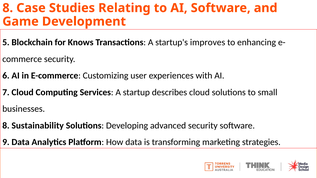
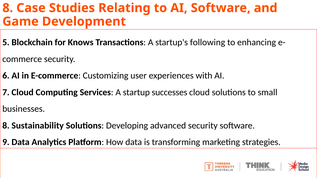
improves: improves -> following (208, 42)
describes: describes -> successes (170, 92)
